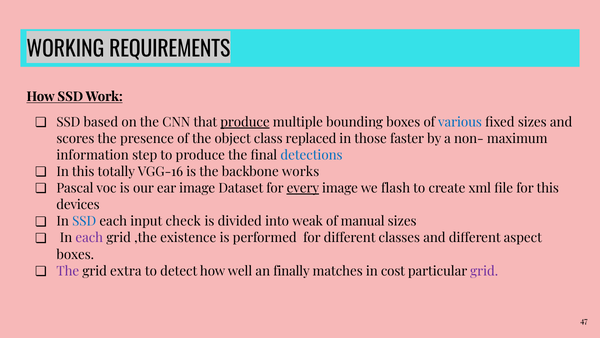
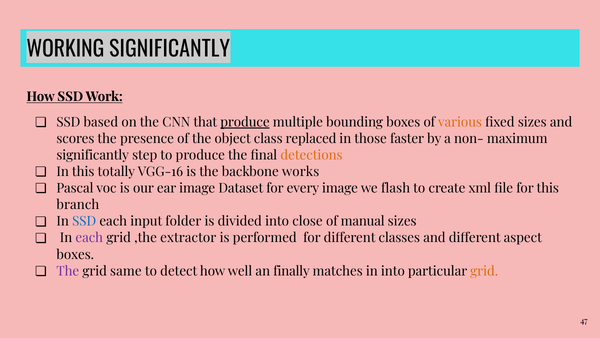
WORKING REQUIREMENTS: REQUIREMENTS -> SIGNIFICANTLY (170, 50)
various colour: blue -> orange (460, 122)
information: information -> significantly (93, 155)
detections colour: blue -> orange (312, 155)
every underline: present -> none (303, 188)
devices: devices -> branch (78, 205)
check: check -> folder (183, 221)
weak: weak -> close (307, 221)
existence: existence -> extractor (188, 238)
extra: extra -> same (126, 271)
in cost: cost -> into (393, 271)
grid colour: purple -> orange (484, 271)
